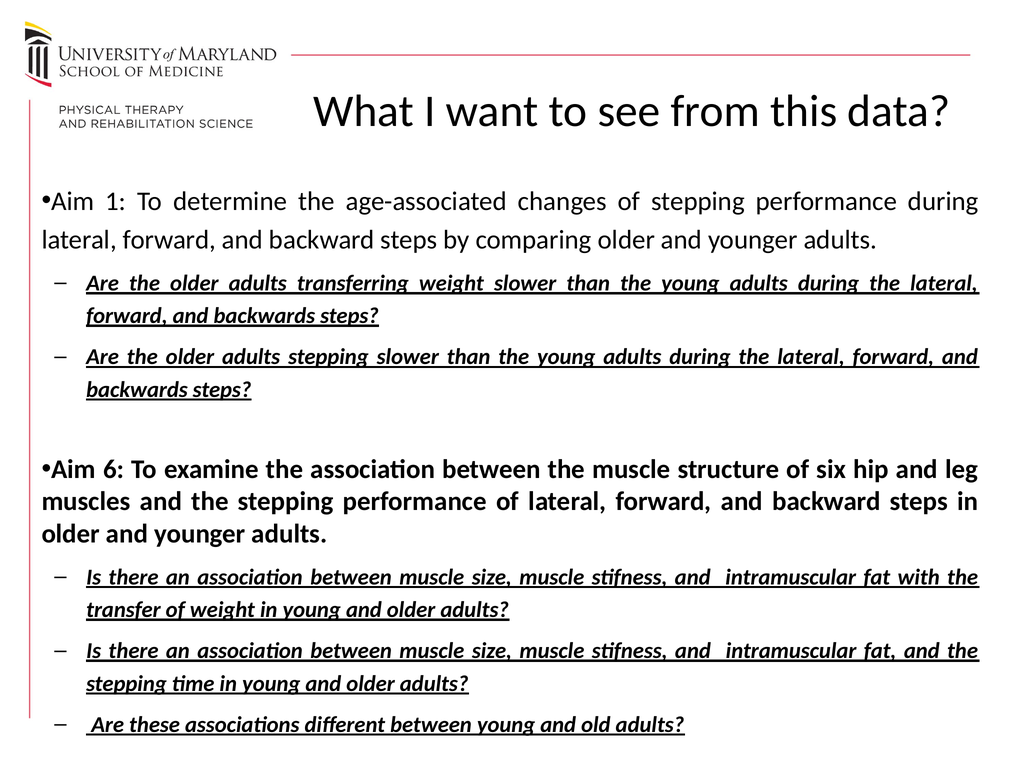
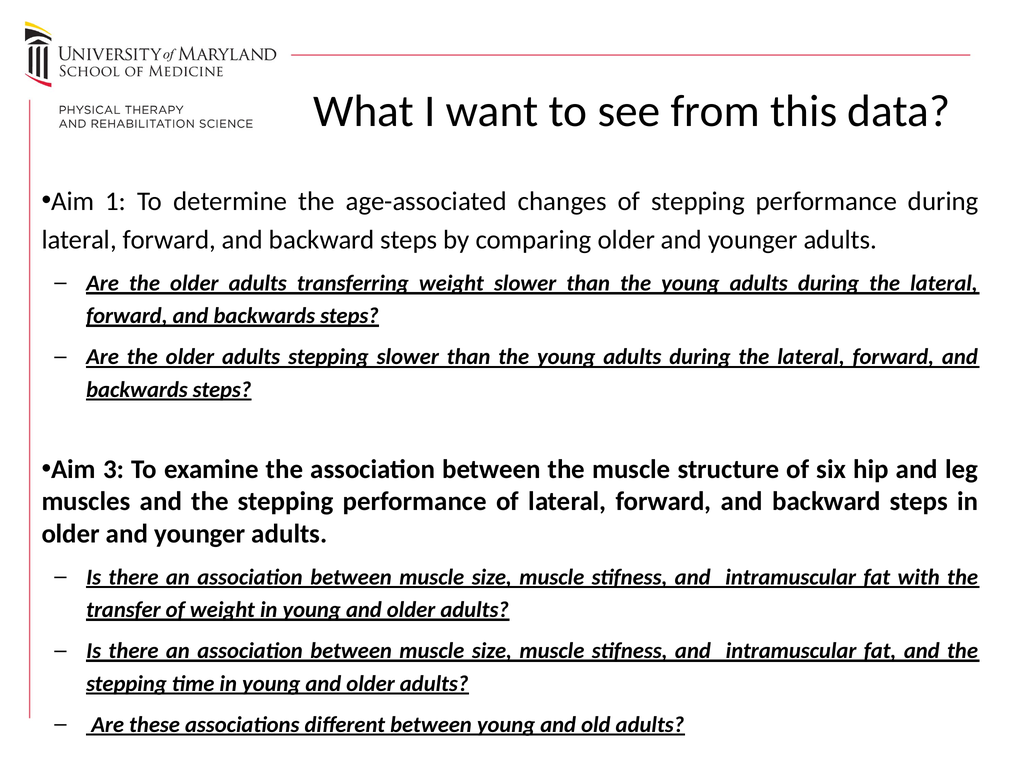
6: 6 -> 3 (114, 470)
